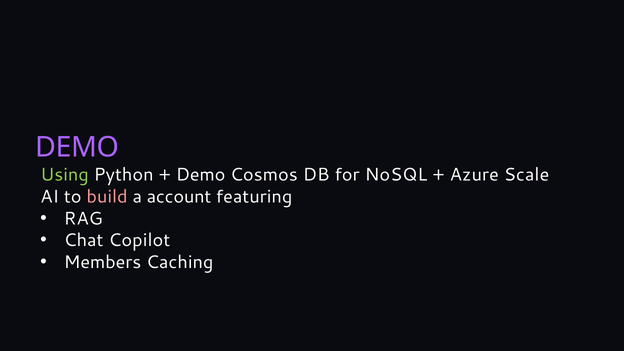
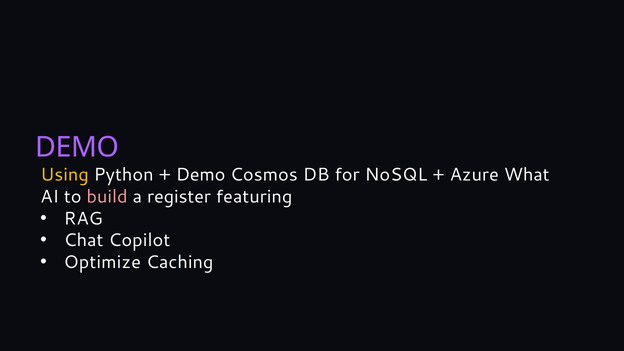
Using colour: light green -> yellow (65, 175)
Scale: Scale -> What (527, 175)
account: account -> register (179, 197)
Members: Members -> Optimize (102, 262)
